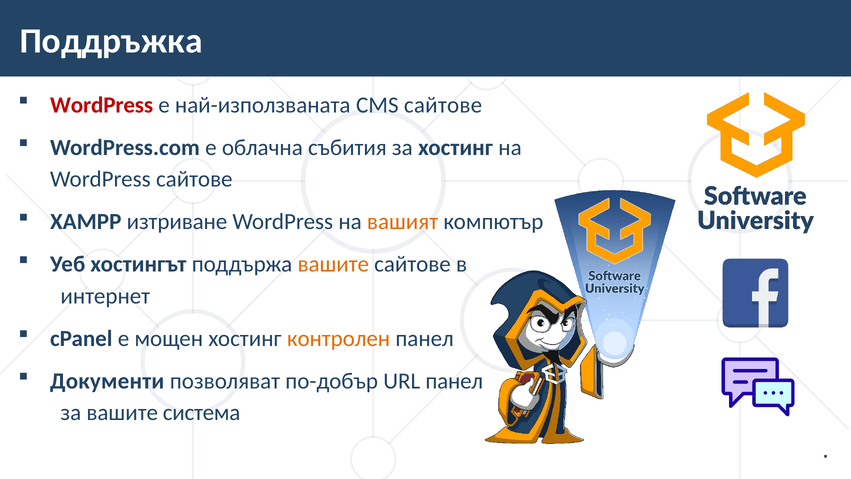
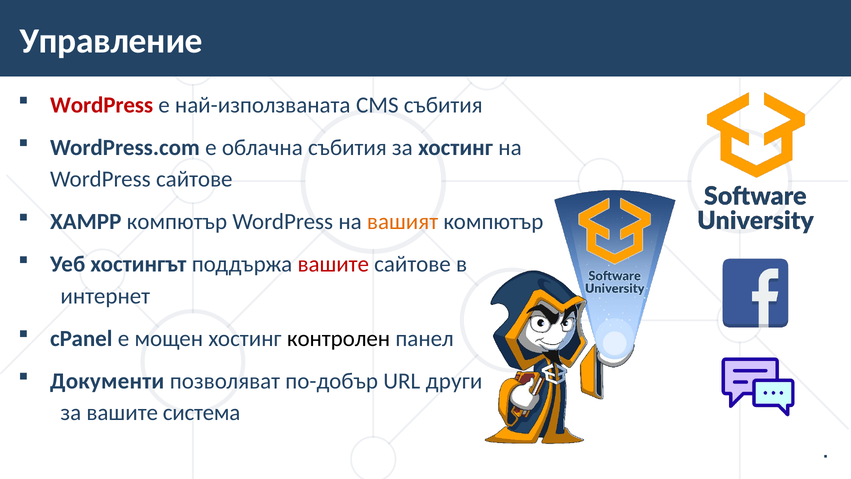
Поддръжка: Поддръжка -> Управление (111, 41)
CMS сайтове: сайтове -> събития (443, 105)
XAMPP изтриване: изтриване -> компютър (177, 222)
вашите colour: orange -> red (333, 264)
контролен colour: orange -> black (339, 338)
URL панел: панел -> други (454, 381)
